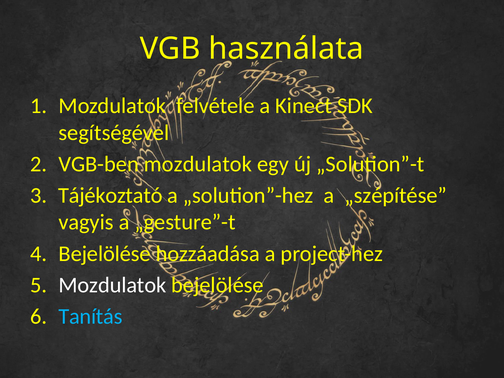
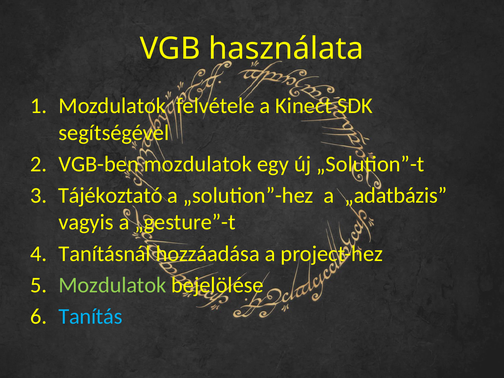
„szépítése: „szépítése -> „adatbázis (396, 195)
Bejelölése: Bejelölése -> Tanításnál (105, 254)
Mozdulatok colour: white -> light green (112, 285)
